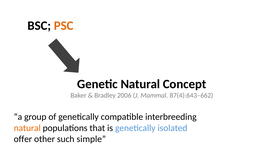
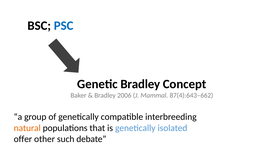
PSC colour: orange -> blue (64, 26)
Genetic Natural: Natural -> Bradley (140, 84)
simple: simple -> debate (91, 139)
